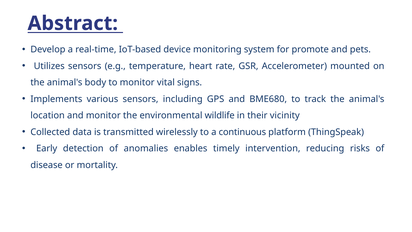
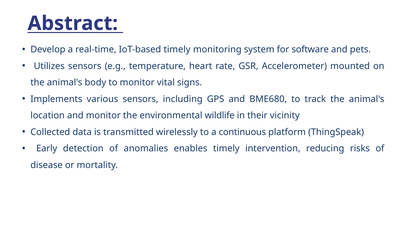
IoT-based device: device -> timely (177, 50)
promote: promote -> software (310, 50)
